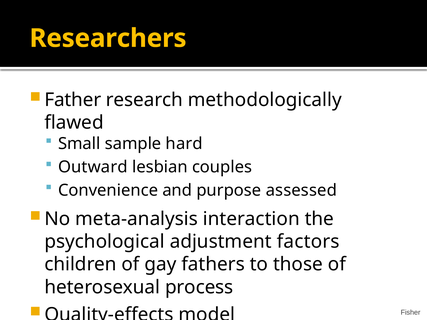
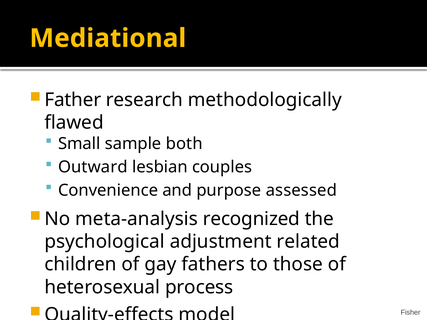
Researchers: Researchers -> Mediational (108, 38)
hard: hard -> both (184, 144)
interaction: interaction -> recognized (251, 219)
factors: factors -> related (308, 242)
